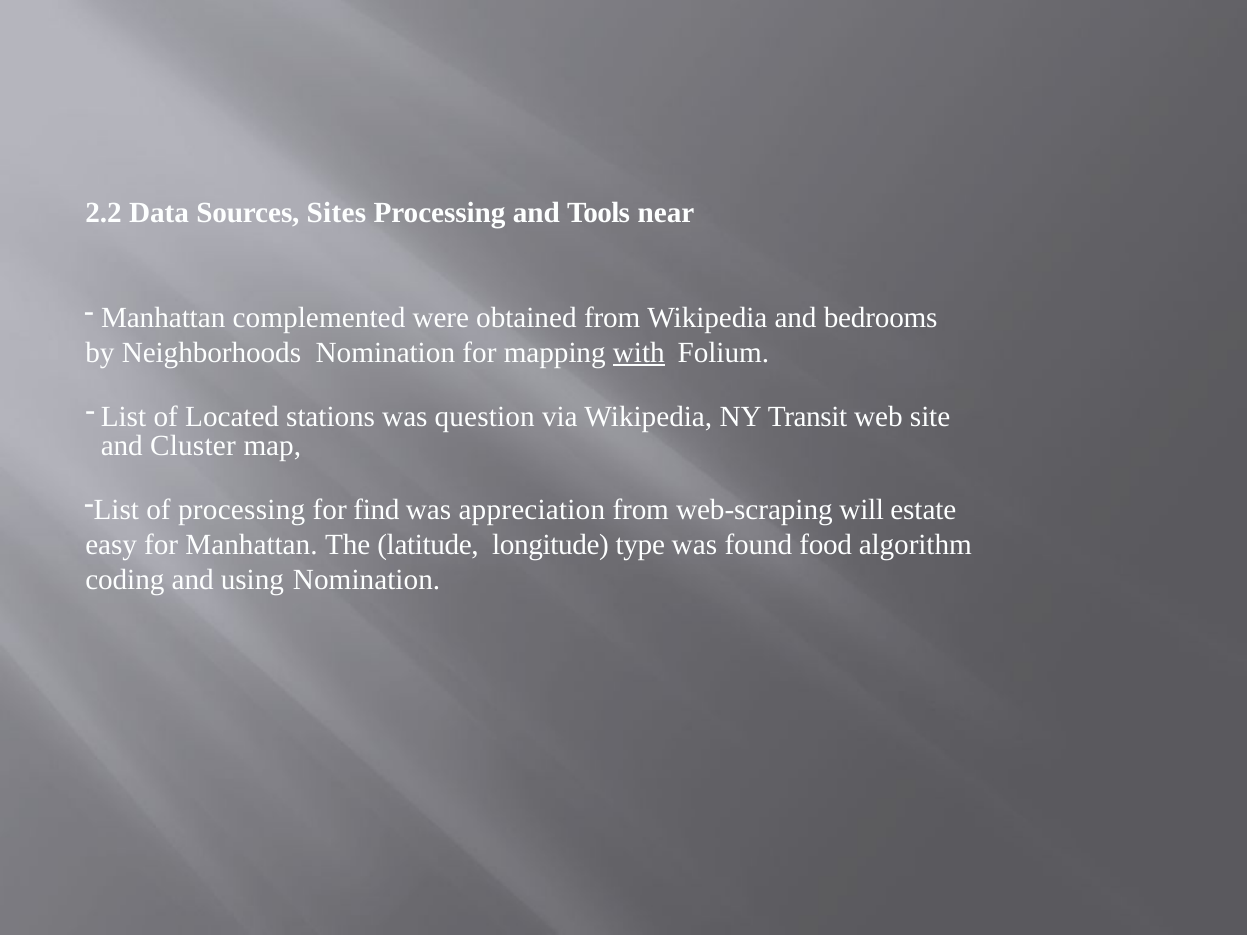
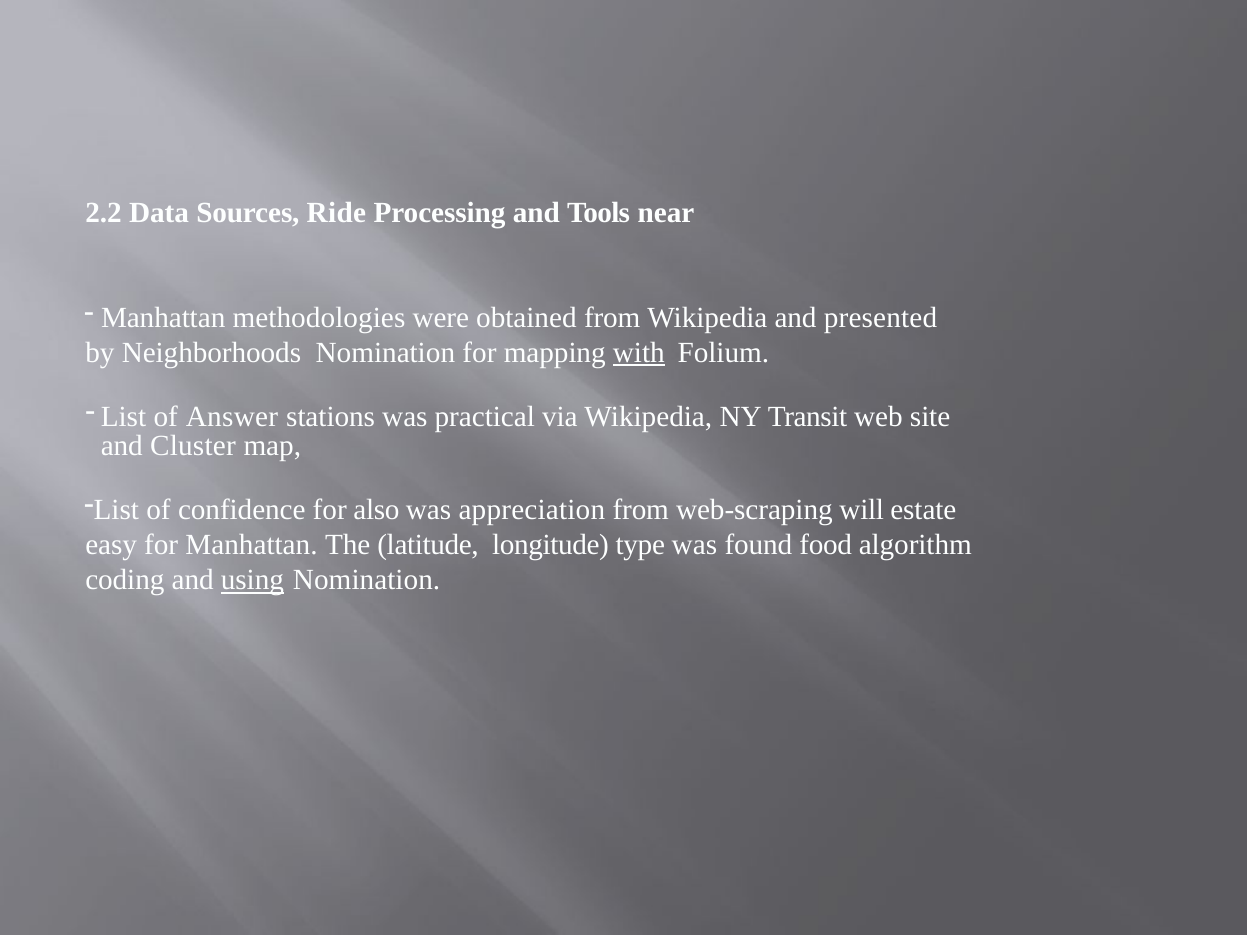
Sites: Sites -> Ride (336, 212)
complemented: complemented -> methodologies (319, 318)
bedrooms: bedrooms -> presented (881, 318)
Located: Located -> Answer (232, 417)
question: question -> practical (485, 417)
of processing: processing -> confidence (242, 510)
find: find -> also (376, 510)
using underline: none -> present (252, 580)
